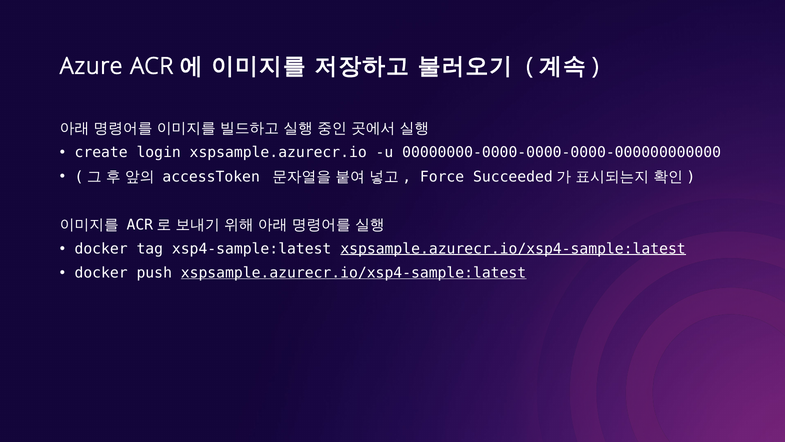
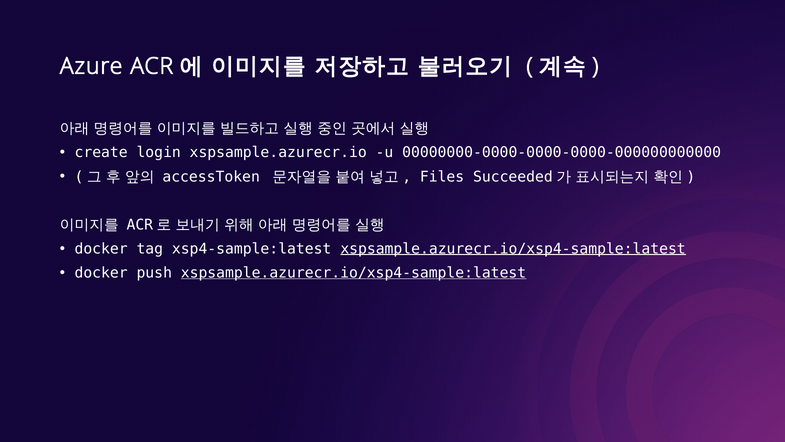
Force: Force -> Files (442, 177)
